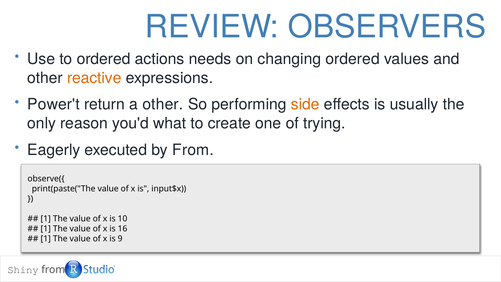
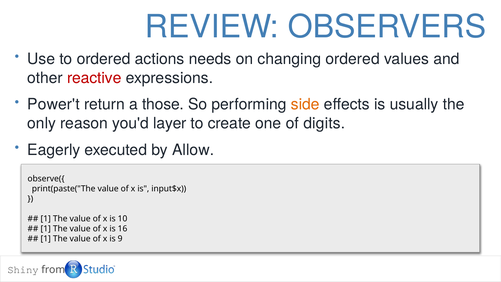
reactive colour: orange -> red (94, 78)
a other: other -> those (163, 104)
what: what -> layer (170, 123)
trying: trying -> digits (324, 123)
by From: From -> Allow (193, 150)
